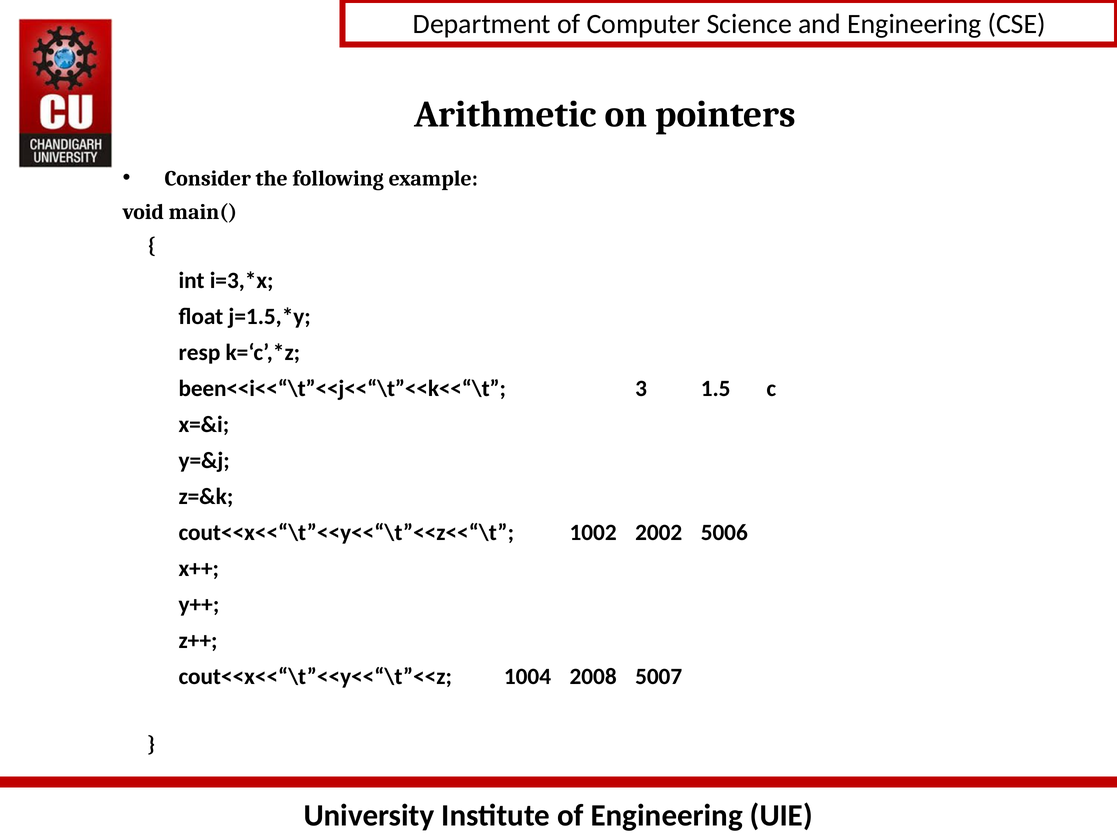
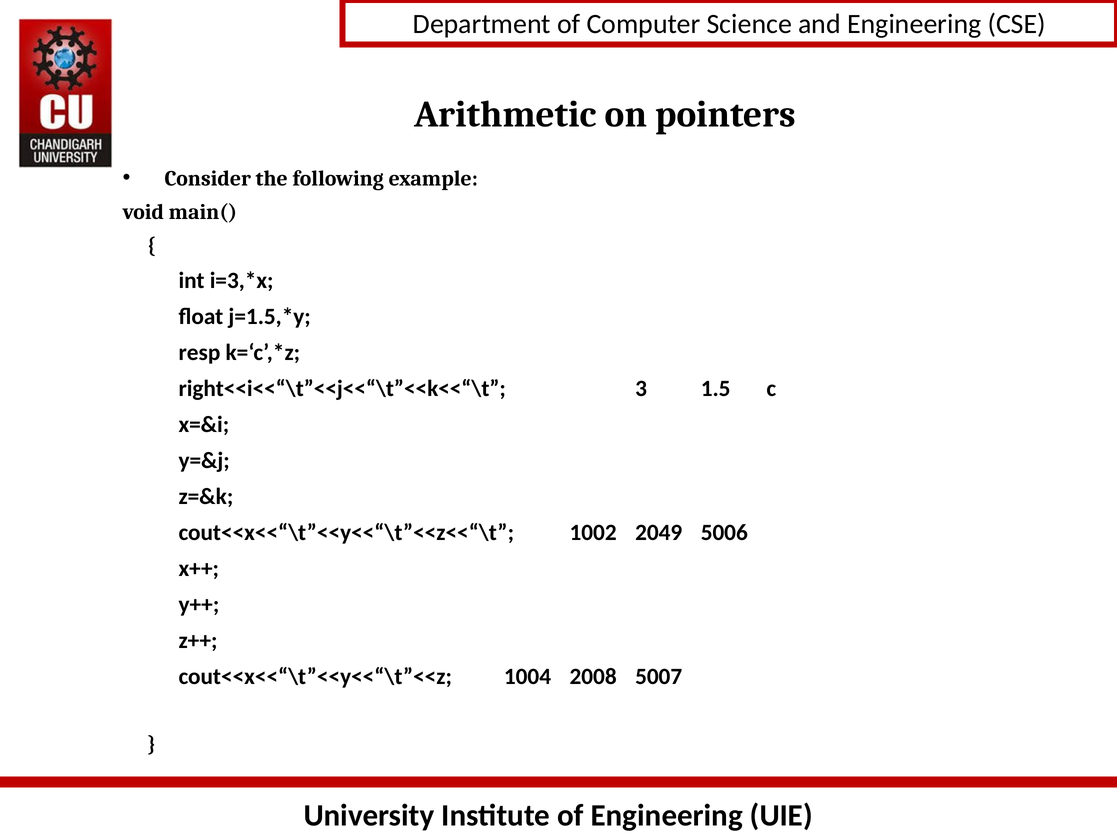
been<<i<<“\t”<<j<<“\t”<<k<<“\t: been<<i<<“\t”<<j<<“\t”<<k<<“\t -> right<<i<<“\t”<<j<<“\t”<<k<<“\t (342, 388)
2002: 2002 -> 2049 (659, 532)
